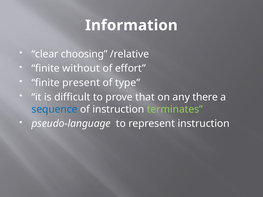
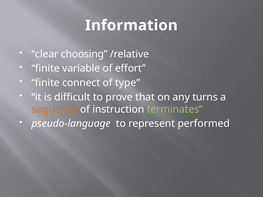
without: without -> variable (81, 69)
present: present -> connect (81, 83)
there: there -> turns (205, 97)
sequence colour: blue -> orange (55, 109)
represent instruction: instruction -> performed (204, 124)
